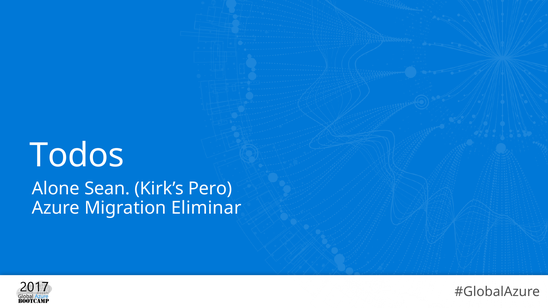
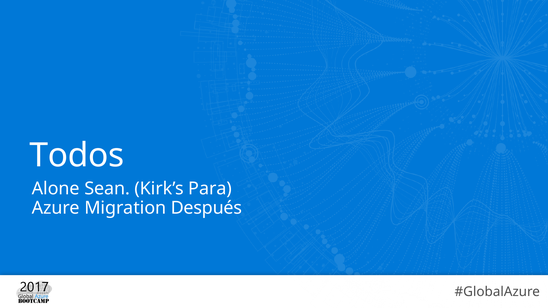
Pero: Pero -> Para (210, 189)
Eliminar: Eliminar -> Después (206, 208)
